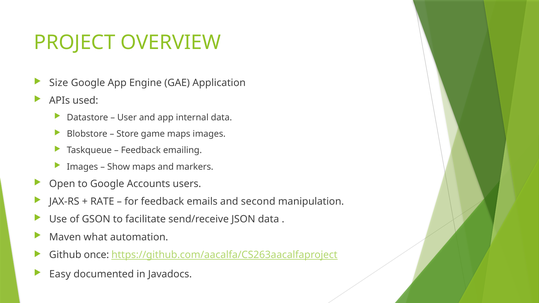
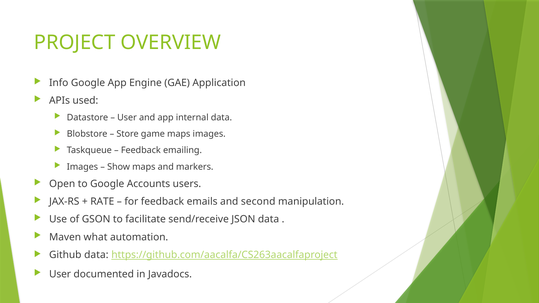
Size: Size -> Info (59, 83)
Github once: once -> data (96, 255)
Easy: Easy -> User (60, 274)
